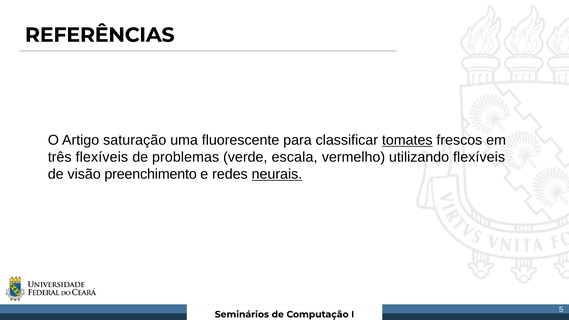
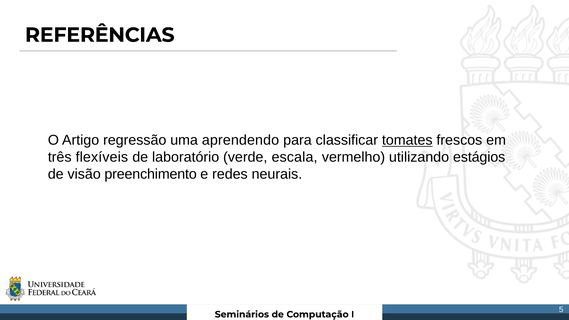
saturação: saturação -> regressão (135, 140)
fluorescente: fluorescente -> aprendendo (240, 140)
problemas: problemas -> laboratório (186, 157)
utilizando flexíveis: flexíveis -> estágios (479, 157)
neurais underline: present -> none (277, 174)
